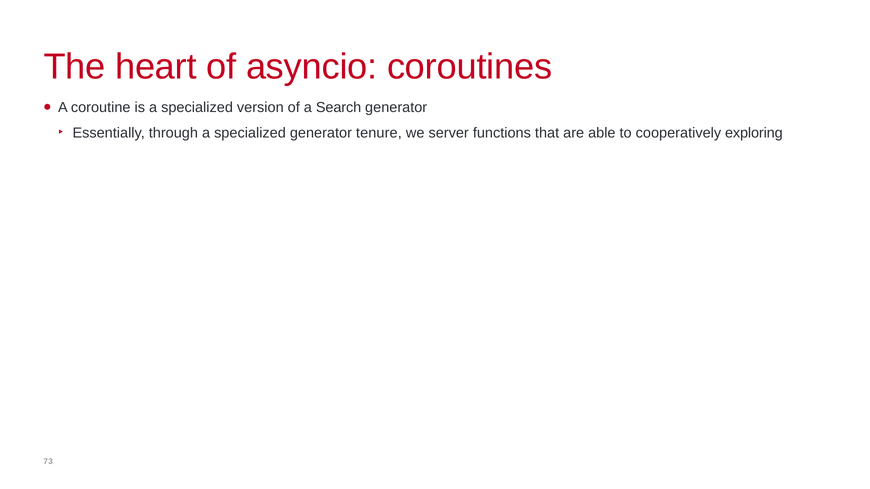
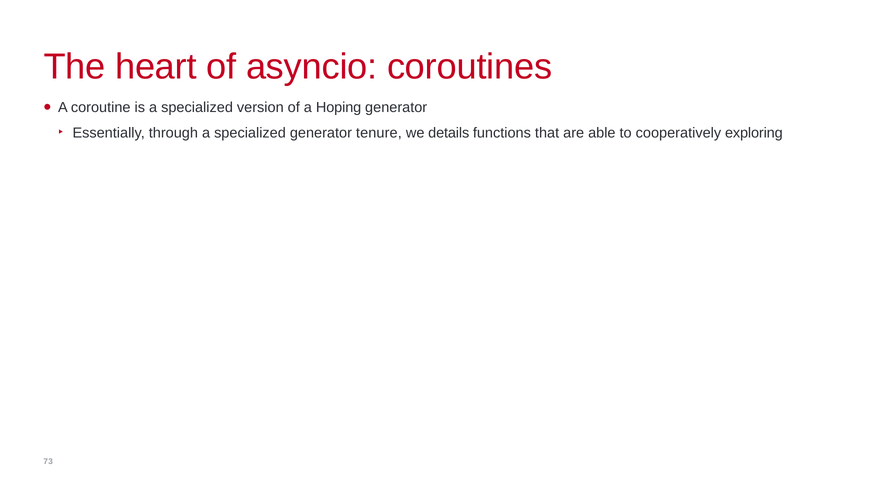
Search: Search -> Hoping (339, 107)
server: server -> details (449, 133)
